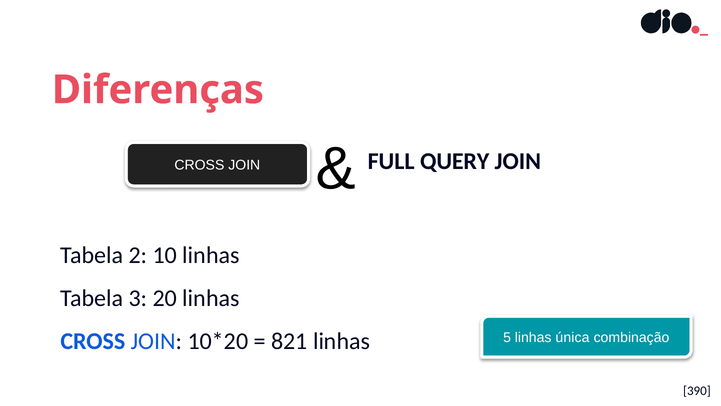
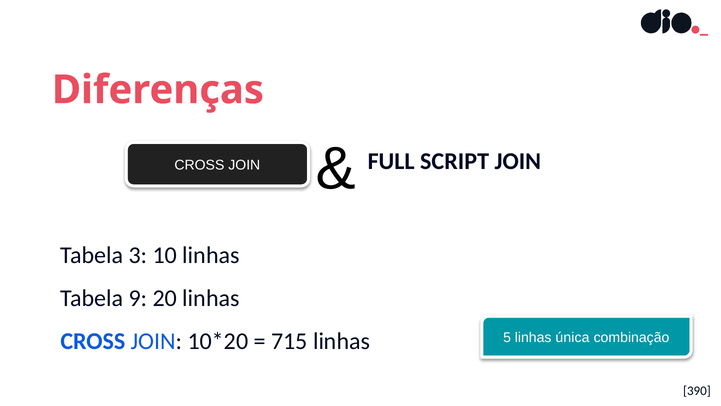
QUERY: QUERY -> SCRIPT (455, 161)
2: 2 -> 3 (138, 255)
3: 3 -> 9 (138, 298)
821: 821 -> 715 (289, 341)
